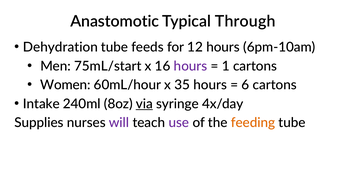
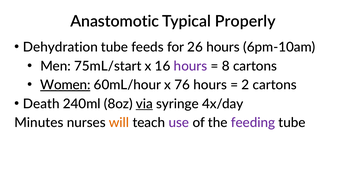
Through: Through -> Properly (245, 21)
12: 12 -> 26 (195, 47)
1: 1 -> 8 (226, 66)
Women underline: none -> present (65, 85)
35: 35 -> 76 (182, 85)
6: 6 -> 2 (245, 85)
Intake: Intake -> Death (41, 104)
Supplies: Supplies -> Minutes (39, 123)
will colour: purple -> orange (119, 123)
feeding colour: orange -> purple (253, 123)
